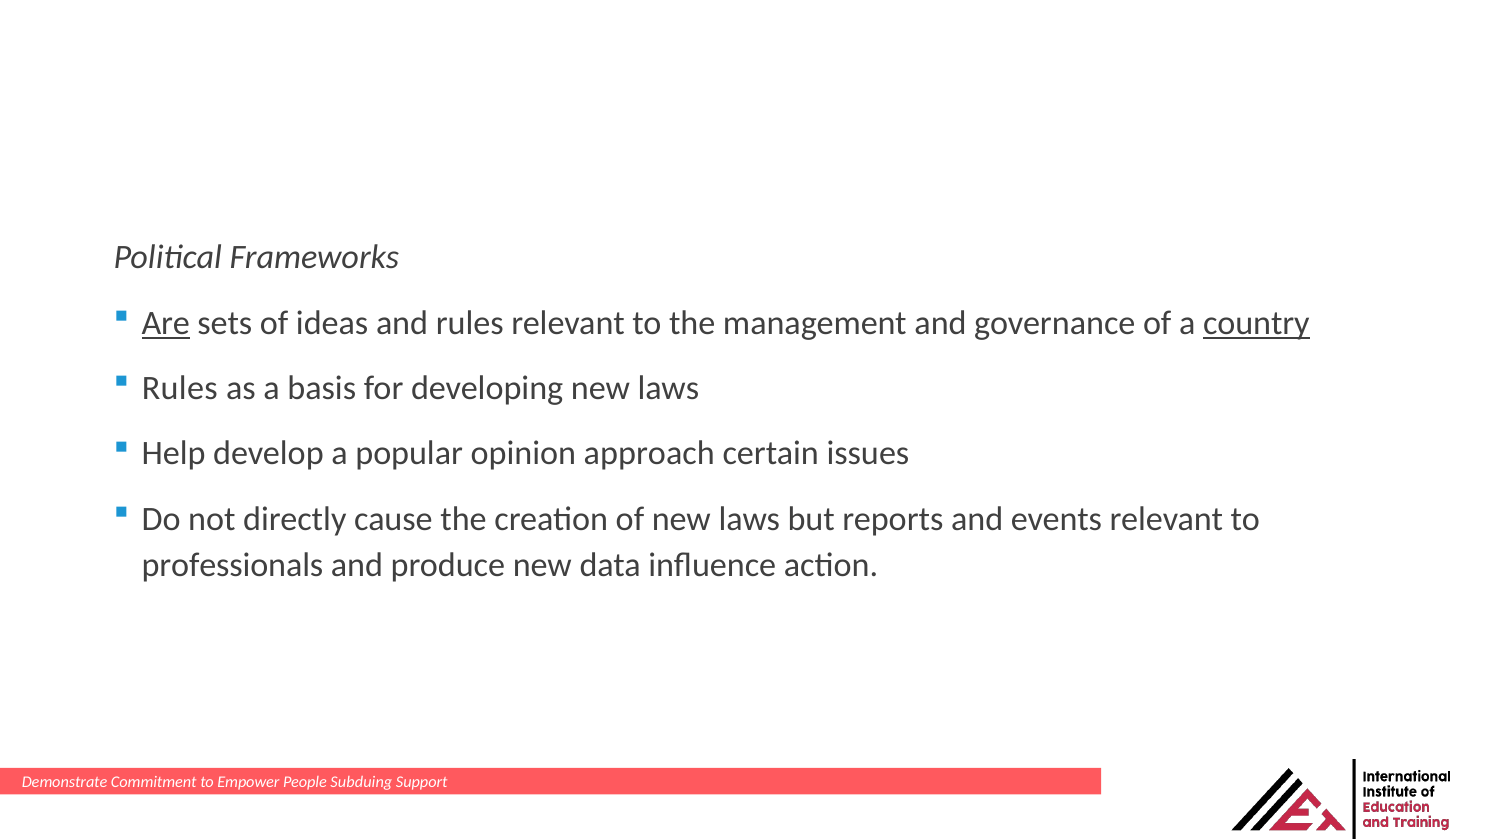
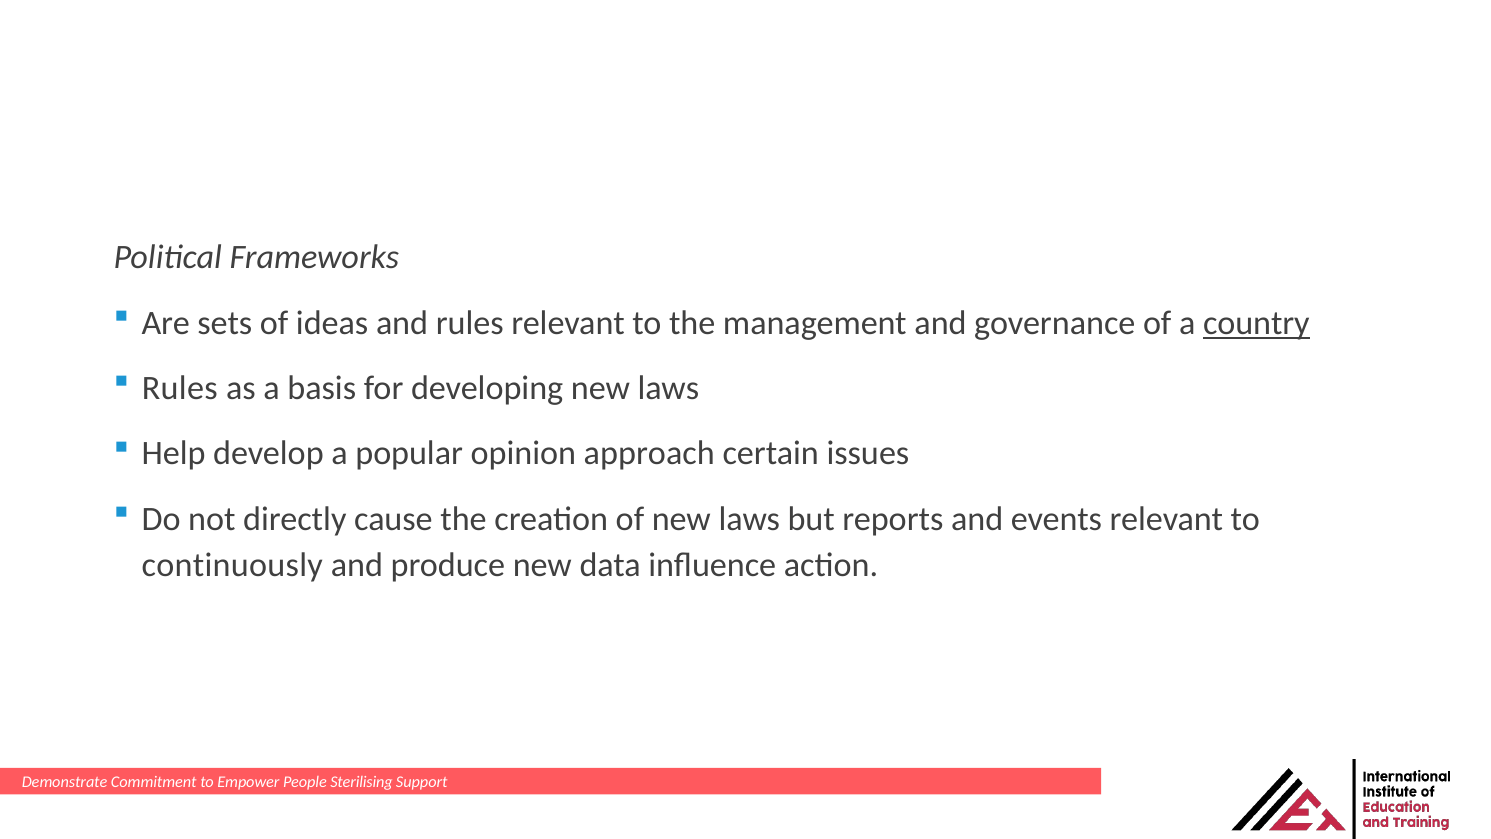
Are underline: present -> none (166, 323)
professionals: professionals -> continuously (232, 565)
Subduing: Subduing -> Sterilising (362, 782)
